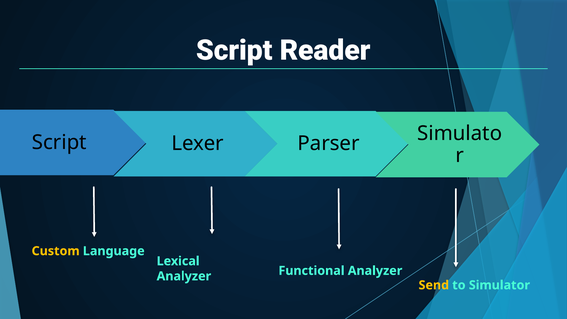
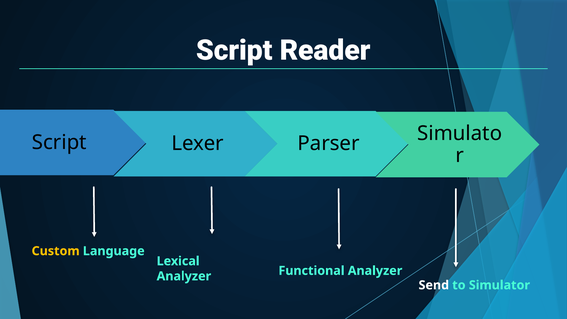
Send colour: yellow -> white (434, 285)
